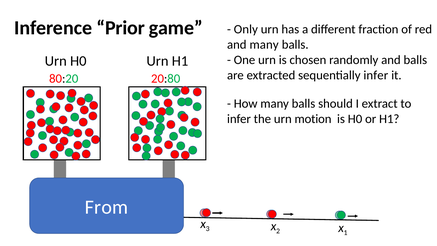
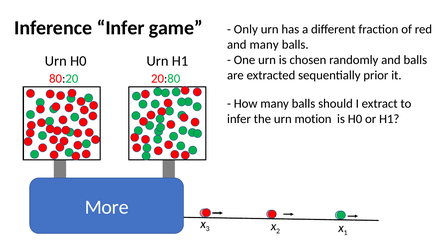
Inference Prior: Prior -> Infer (121, 28)
sequentially infer: infer -> prior (376, 75)
From: From -> More (107, 207)
